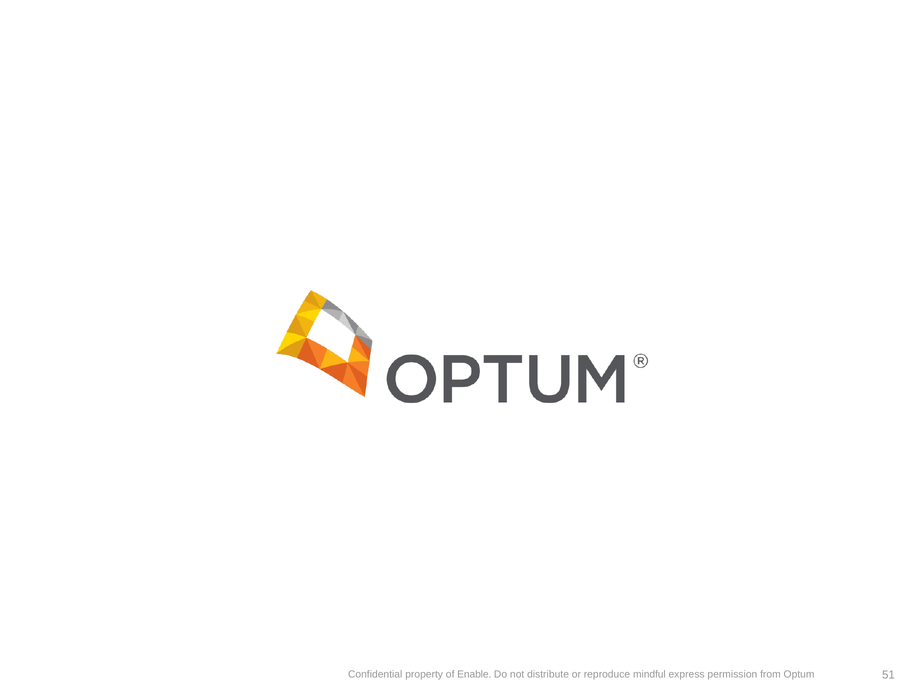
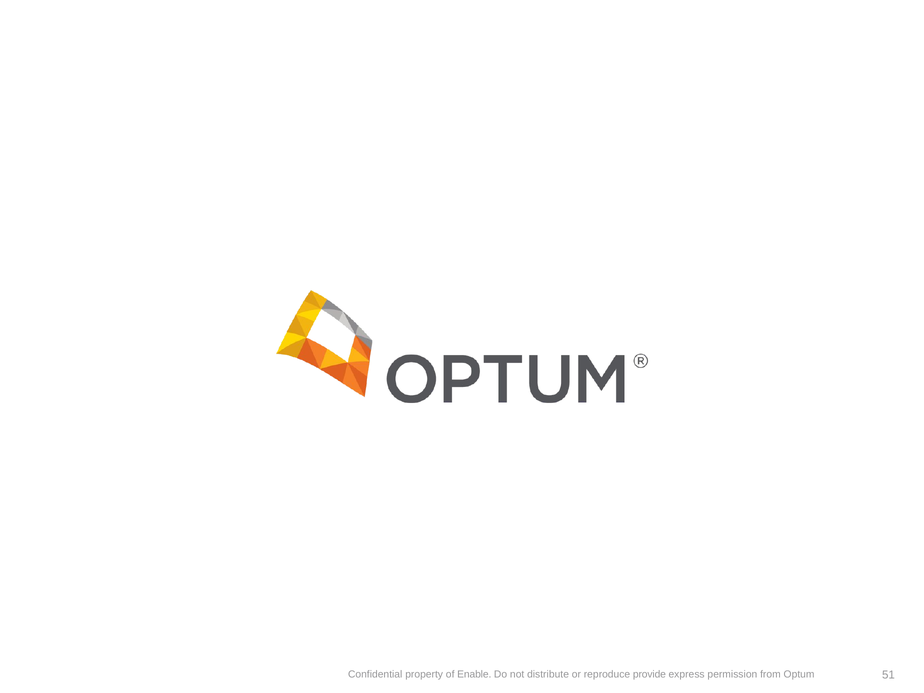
mindful: mindful -> provide (649, 674)
